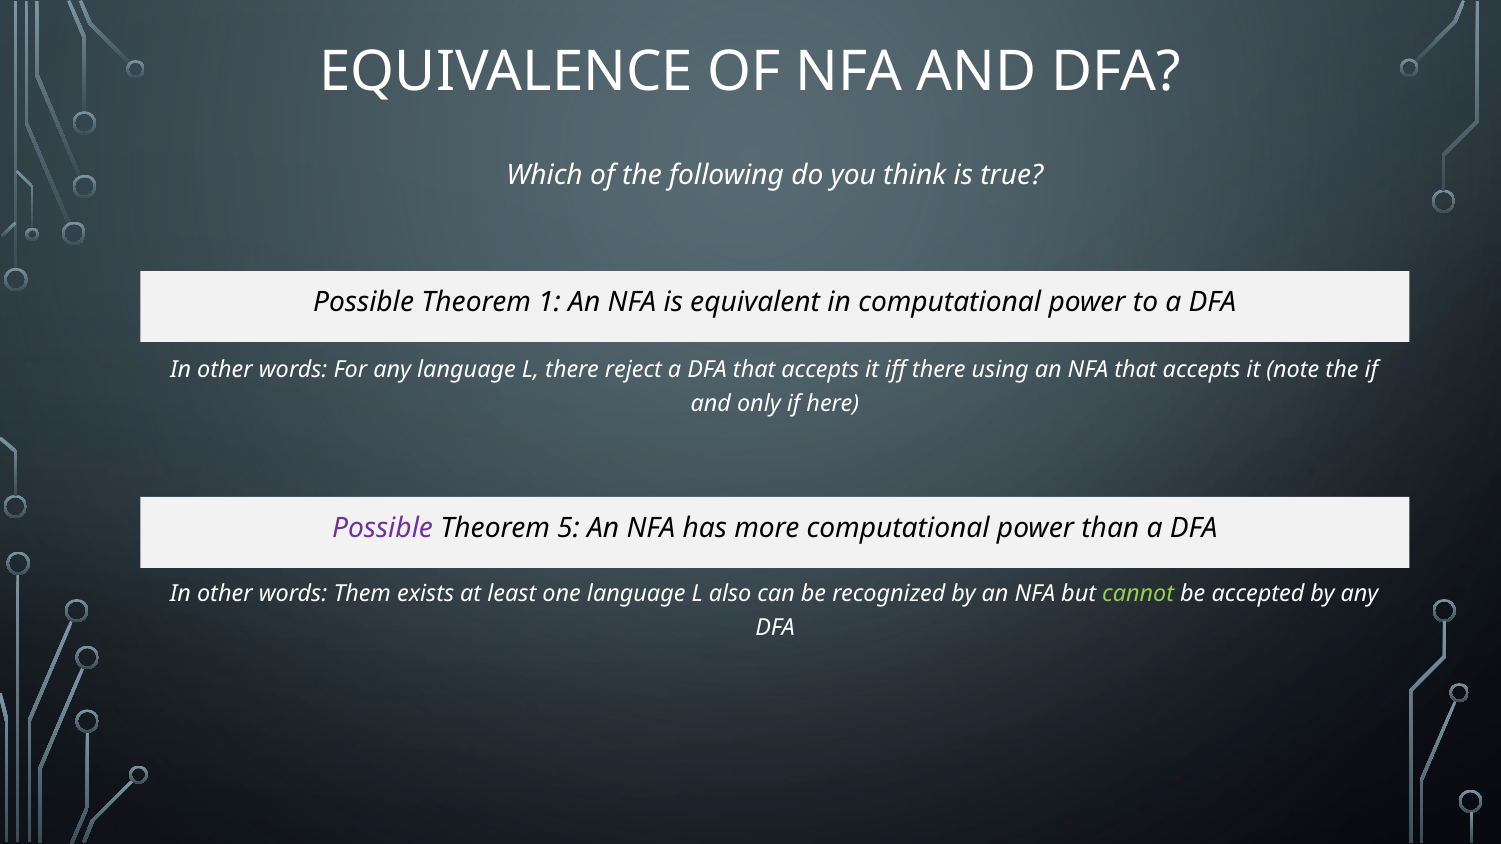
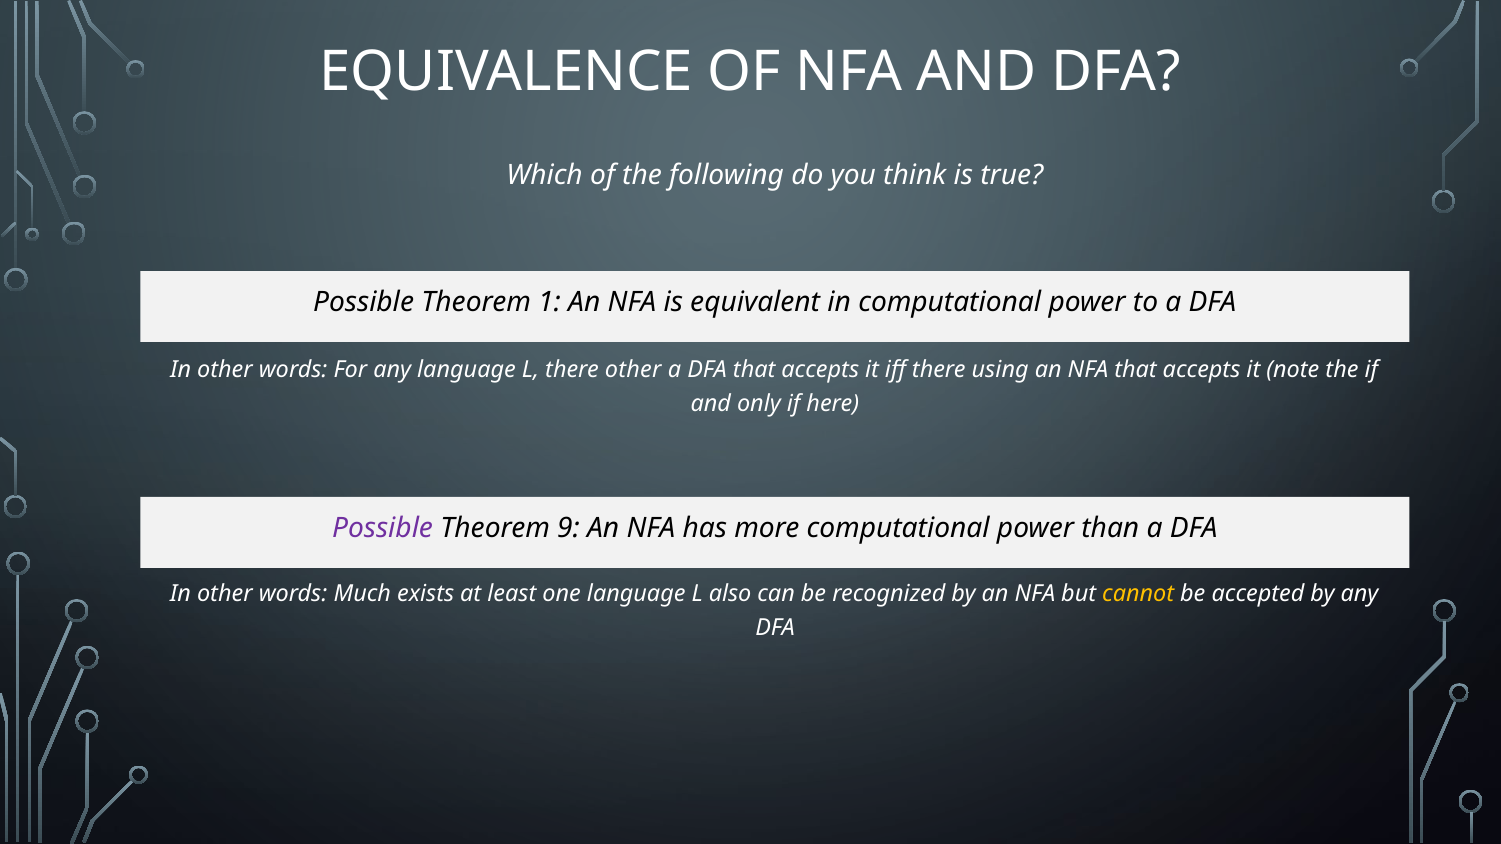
there reject: reject -> other (633, 370)
5: 5 -> 9 (569, 528)
Them: Them -> Much (362, 594)
cannot colour: light green -> yellow (1138, 594)
